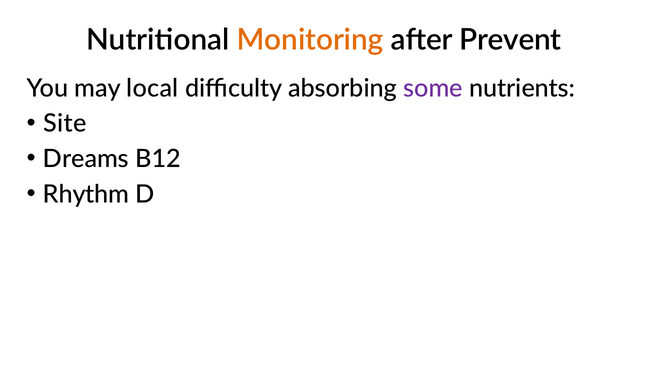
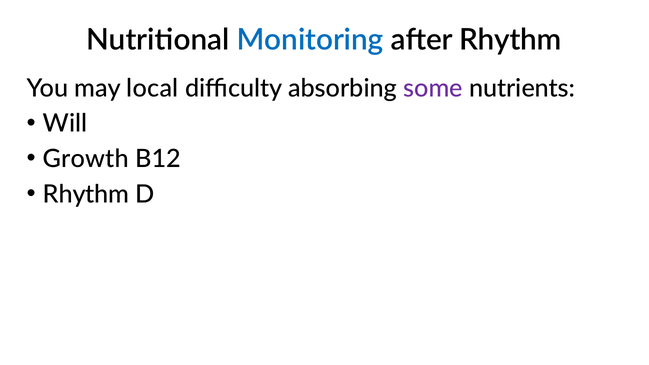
Monitoring colour: orange -> blue (310, 40)
after Prevent: Prevent -> Rhythm (510, 40)
Site: Site -> Will (65, 124)
Dreams: Dreams -> Growth (86, 159)
